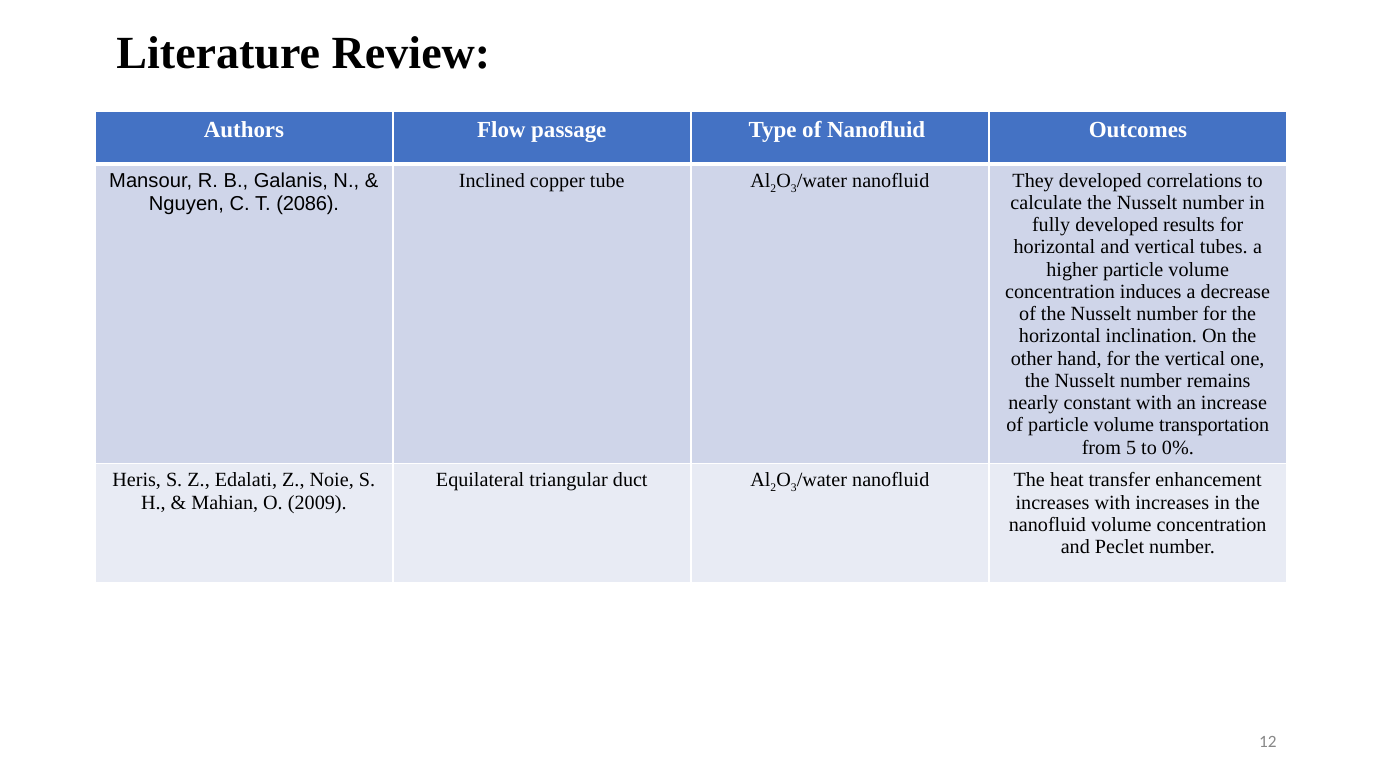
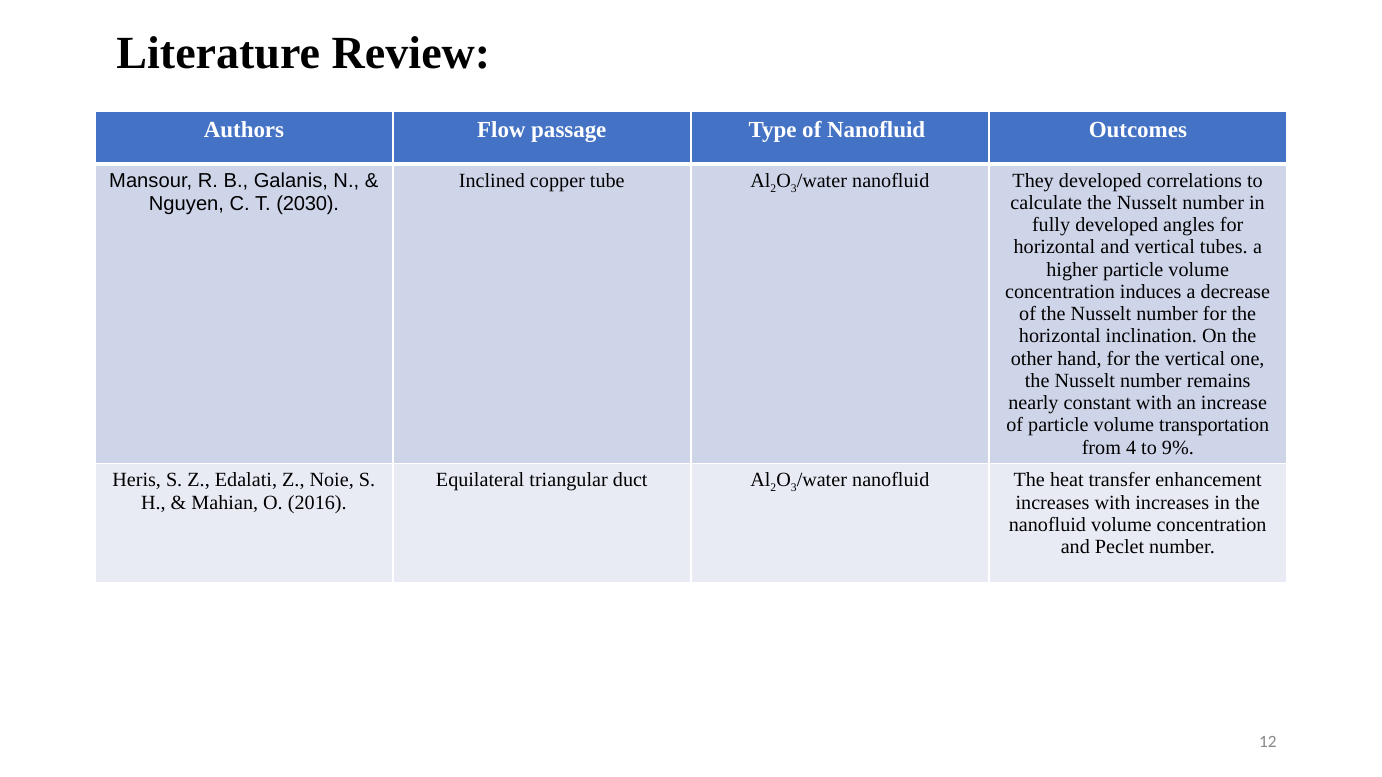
2086: 2086 -> 2030 (308, 203)
results: results -> angles (1189, 225)
5: 5 -> 4 (1131, 448)
0%: 0% -> 9% (1178, 448)
2009: 2009 -> 2016 (317, 503)
